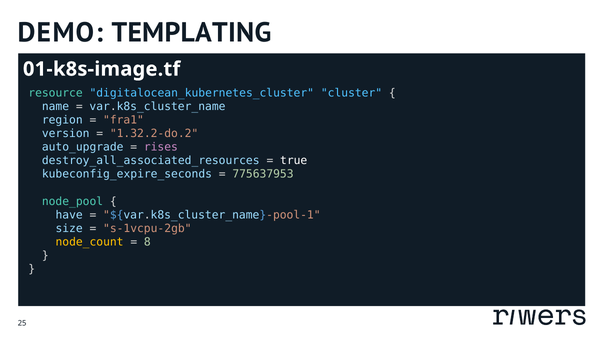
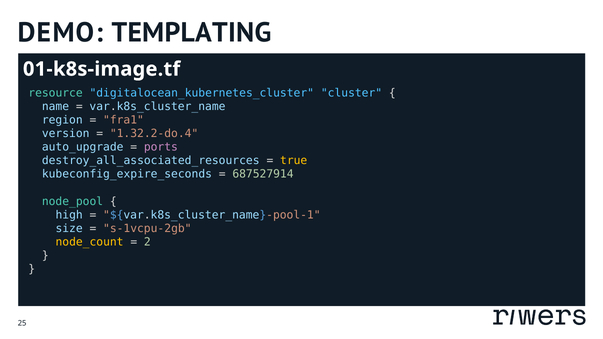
1.32.2-do.2: 1.32.2-do.2 -> 1.32.2-do.4 (154, 134)
rises: rises -> ports (161, 147)
true colour: white -> yellow (294, 161)
775637953: 775637953 -> 687527914 (263, 174)
have: have -> high (69, 215)
8: 8 -> 2 (147, 242)
